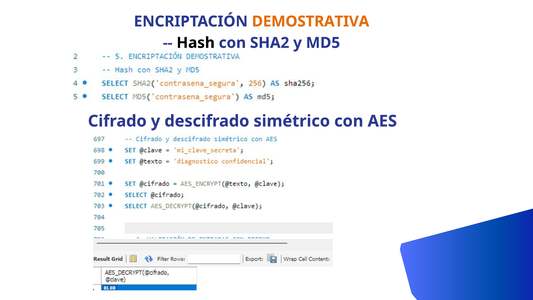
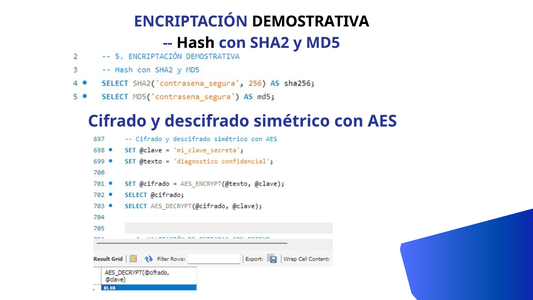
DEMOSTRATIVA colour: orange -> black (311, 21)
